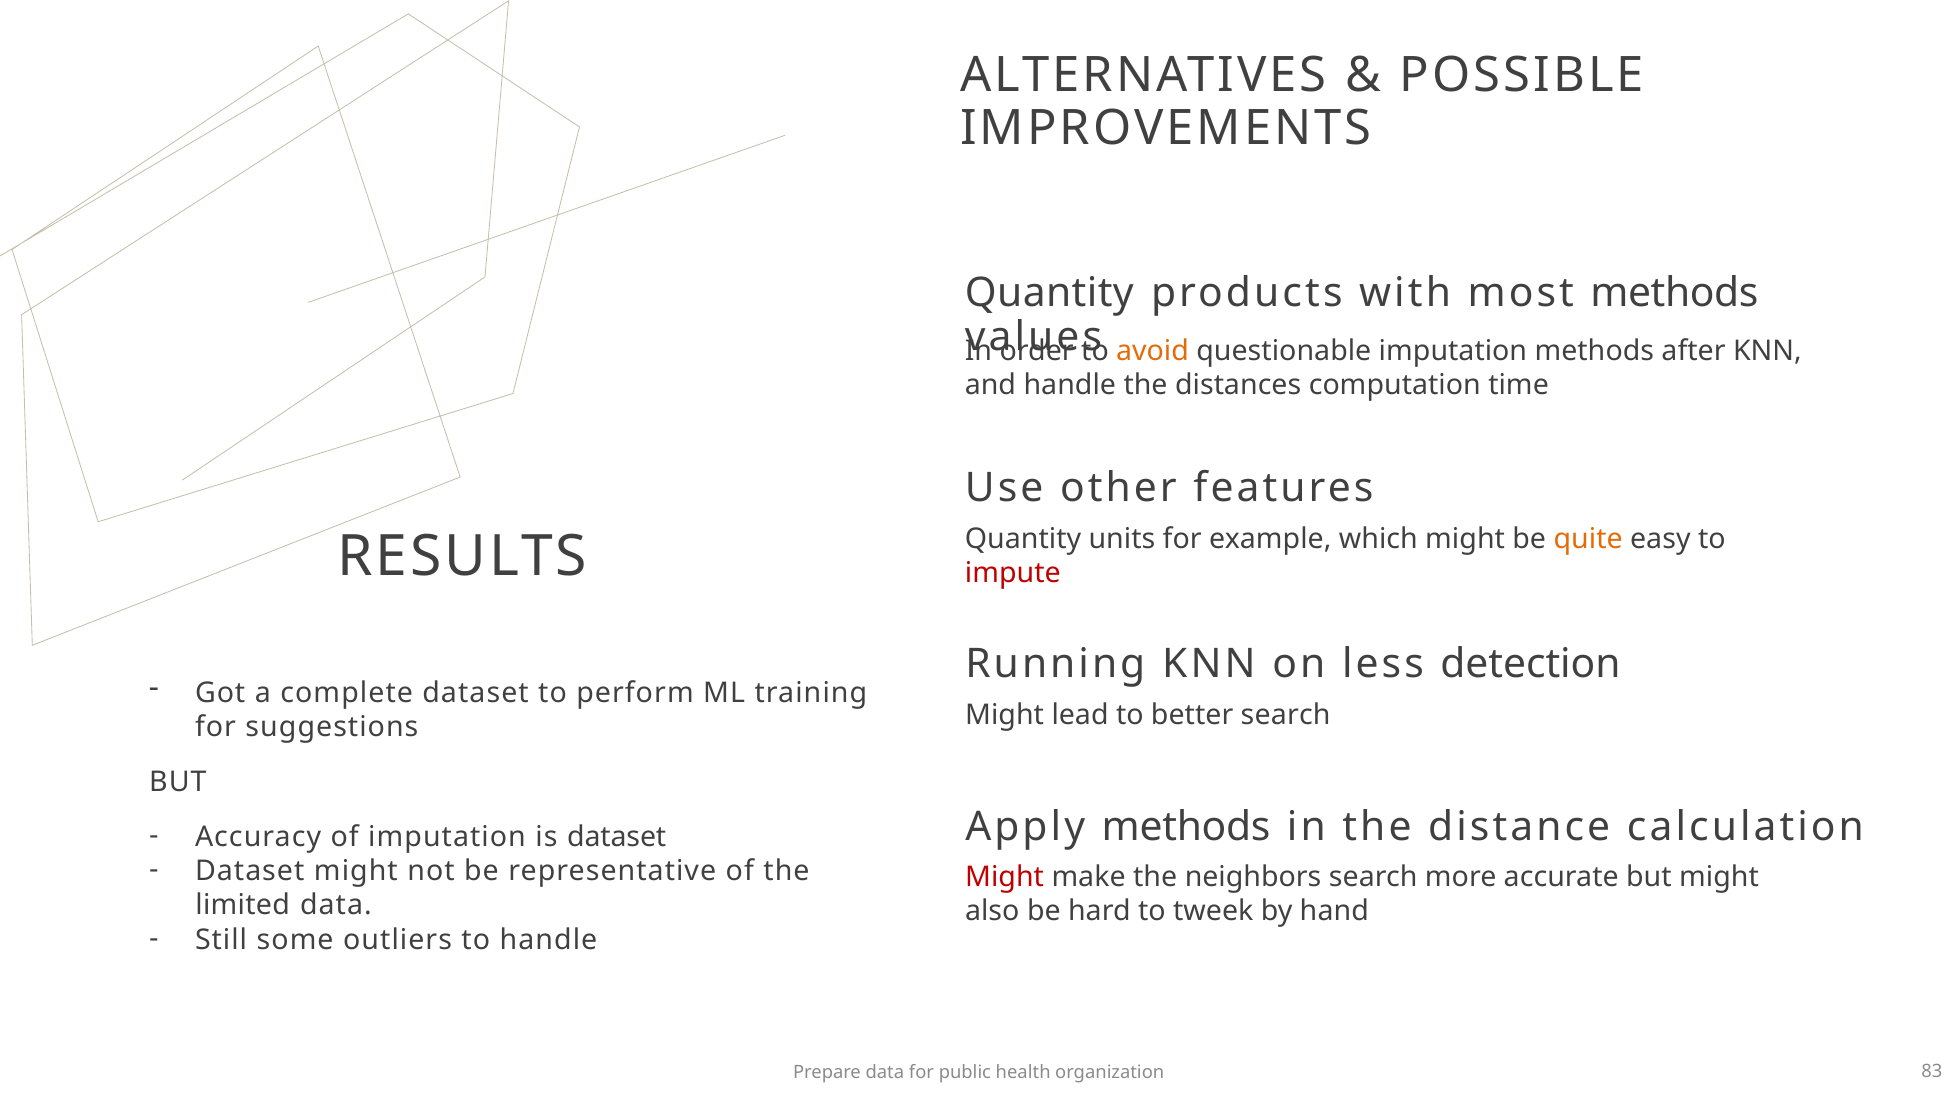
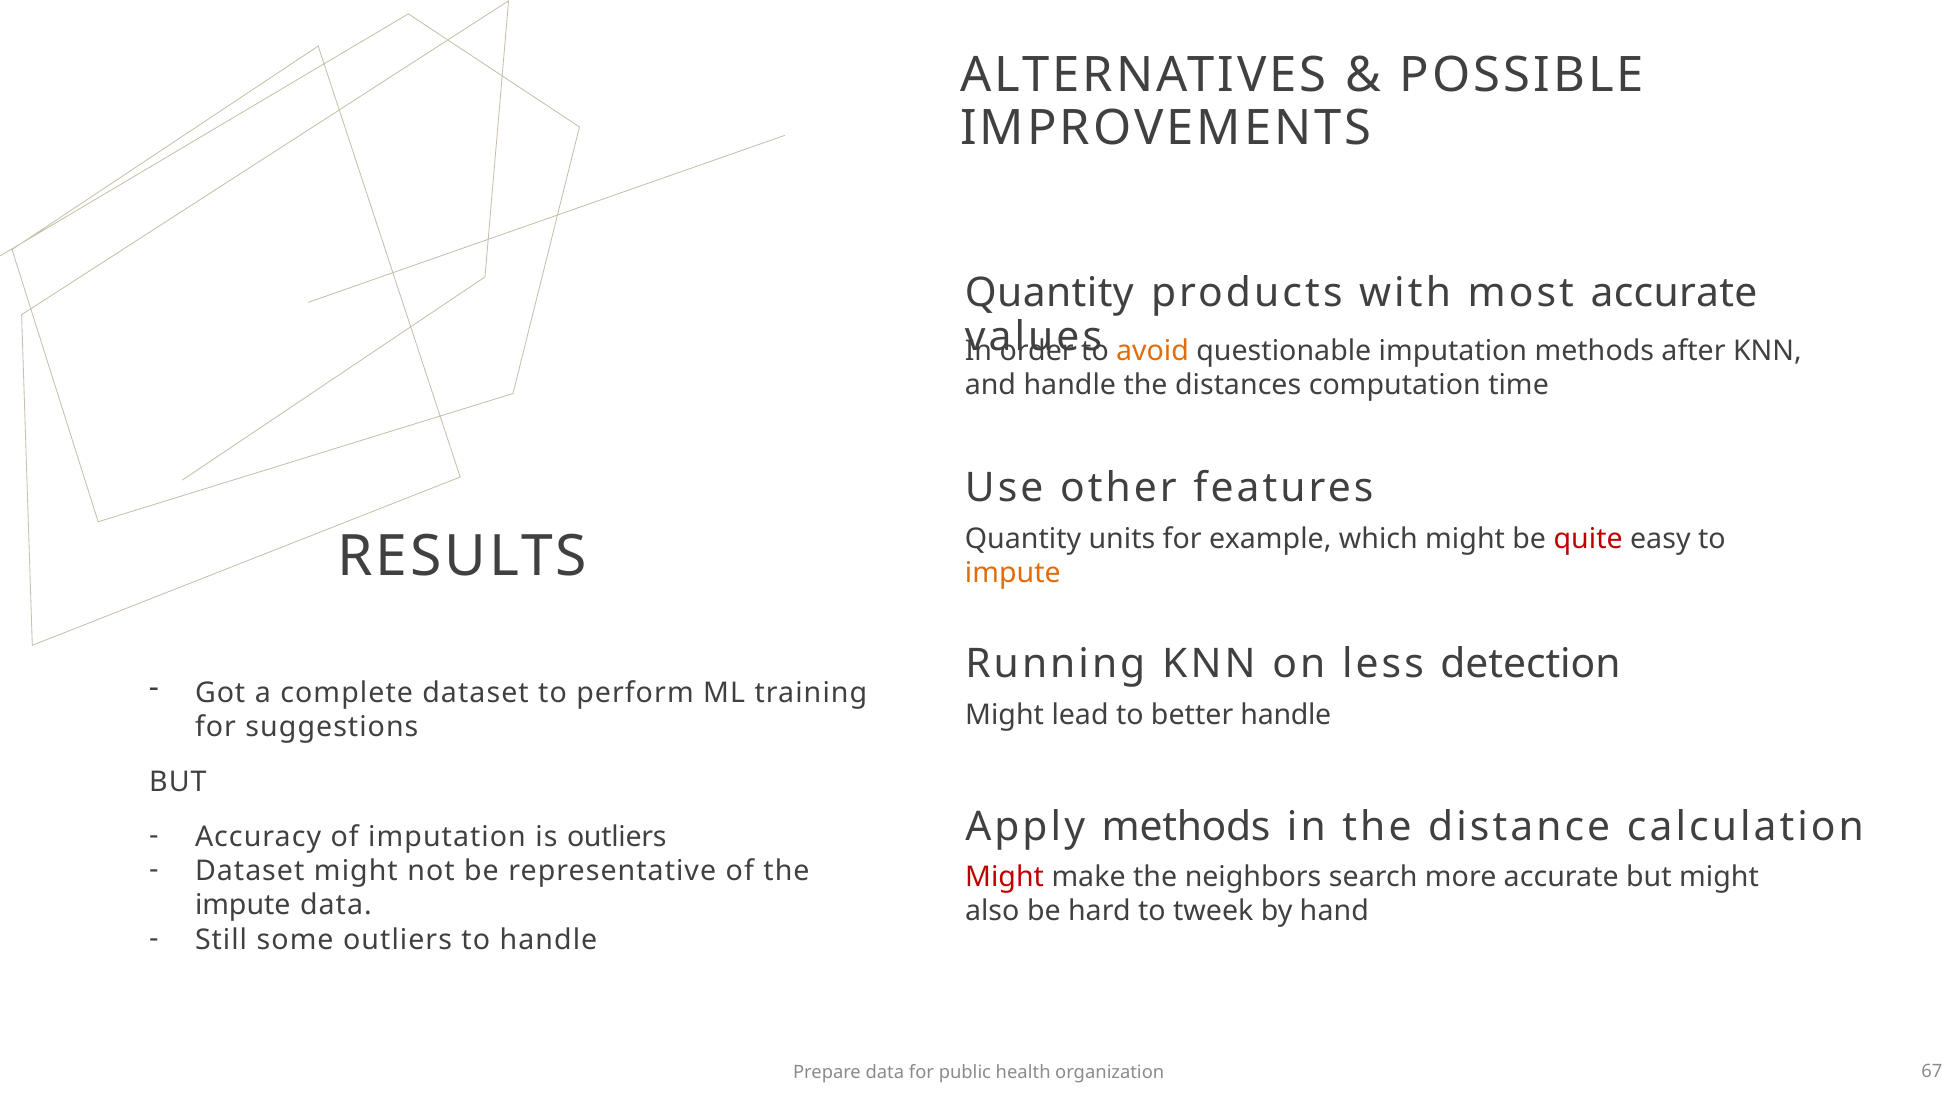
most methods: methods -> accurate (1674, 293)
quite colour: orange -> red (1588, 538)
impute colour: red -> orange (1013, 573)
better search: search -> handle (1286, 715)
is dataset: dataset -> outliers (617, 837)
limited: limited -> impute (243, 905)
83: 83 -> 67 (1932, 1071)
